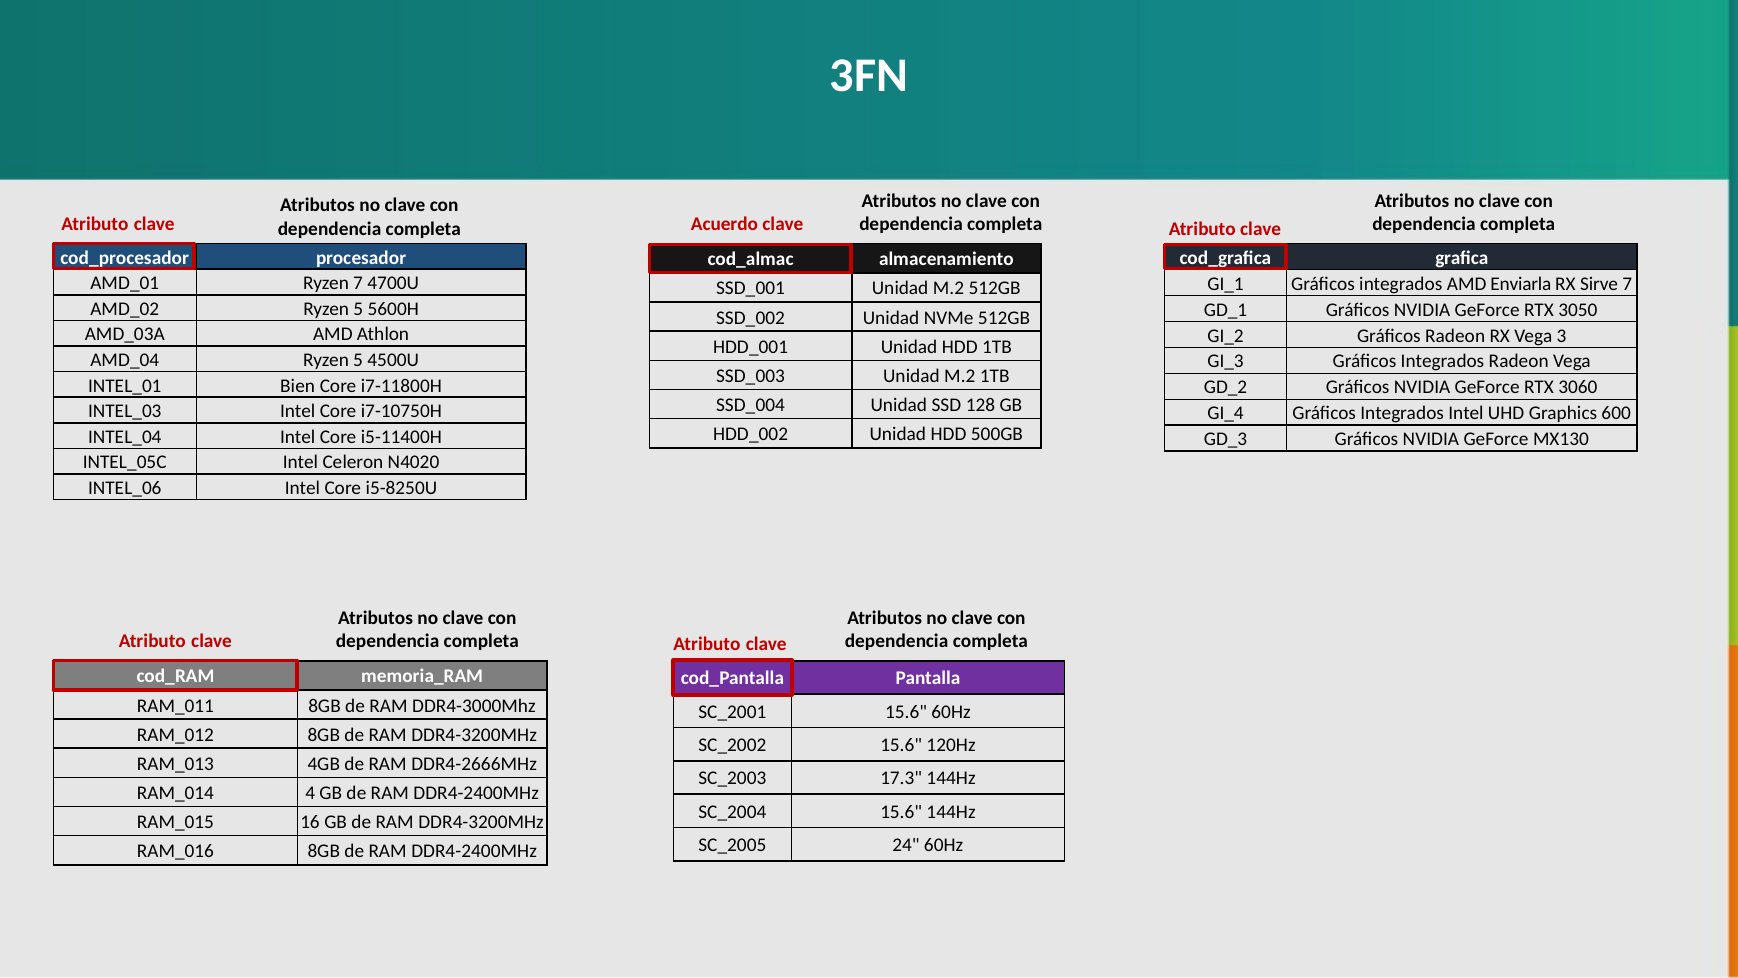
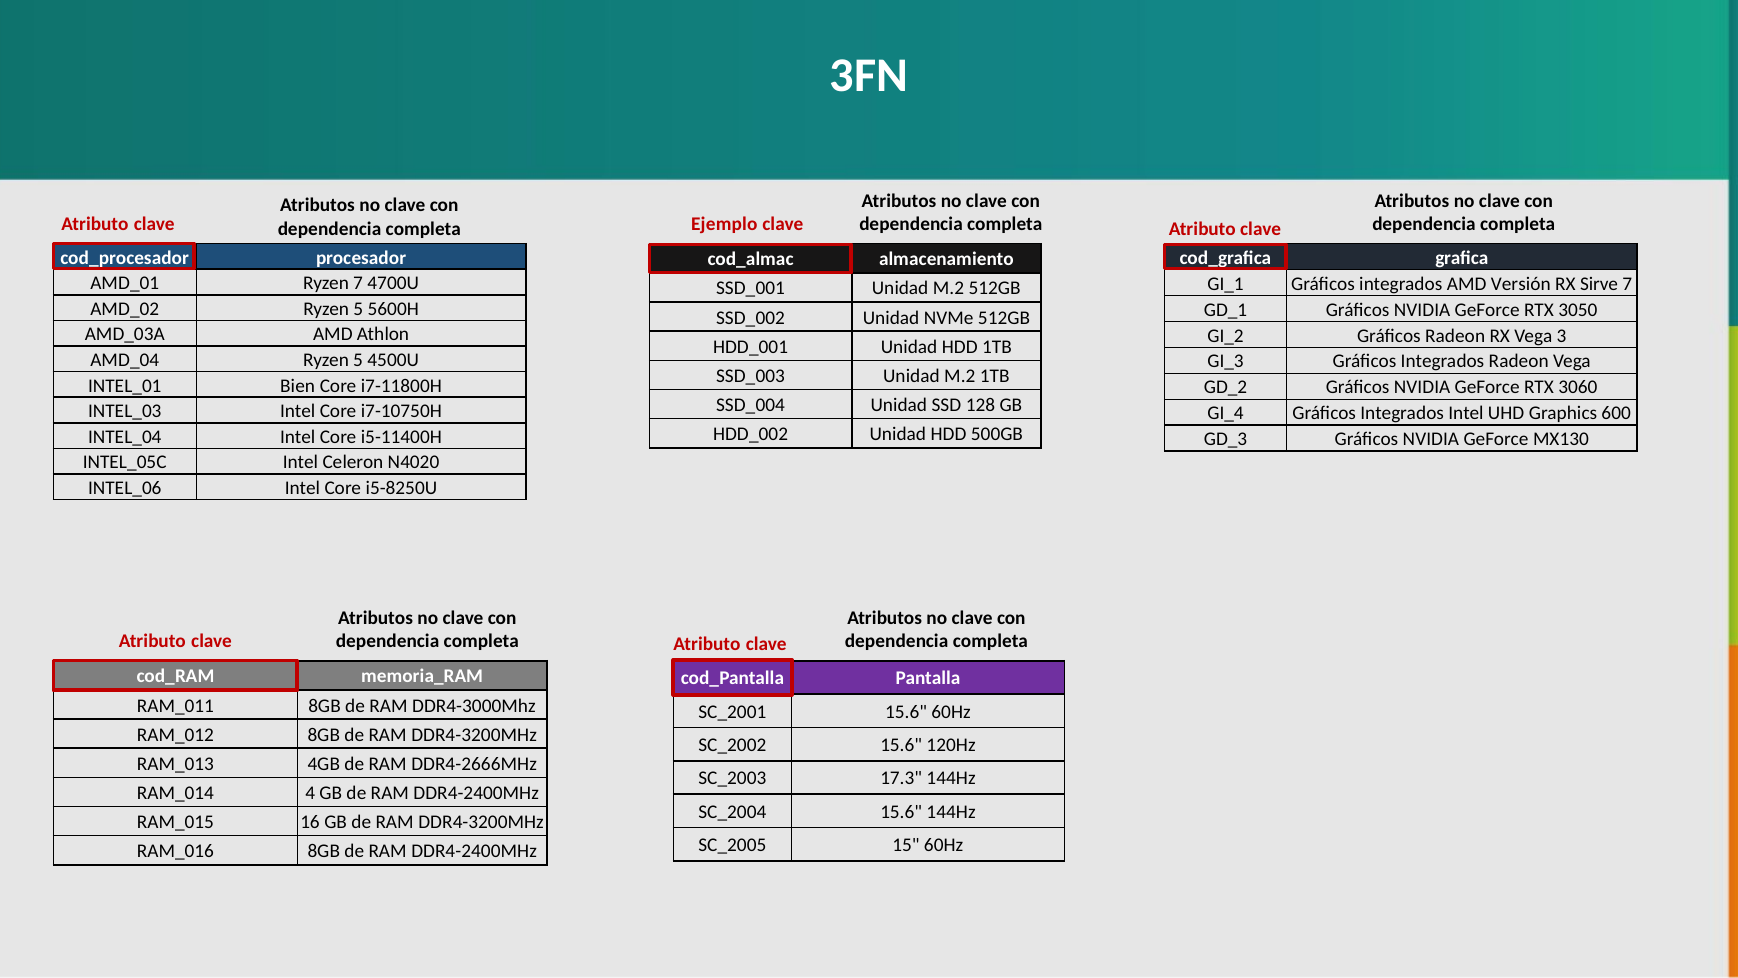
Acuerdo: Acuerdo -> Ejemplo (724, 224)
Enviarla: Enviarla -> Versión (1521, 284)
24: 24 -> 15 (906, 845)
